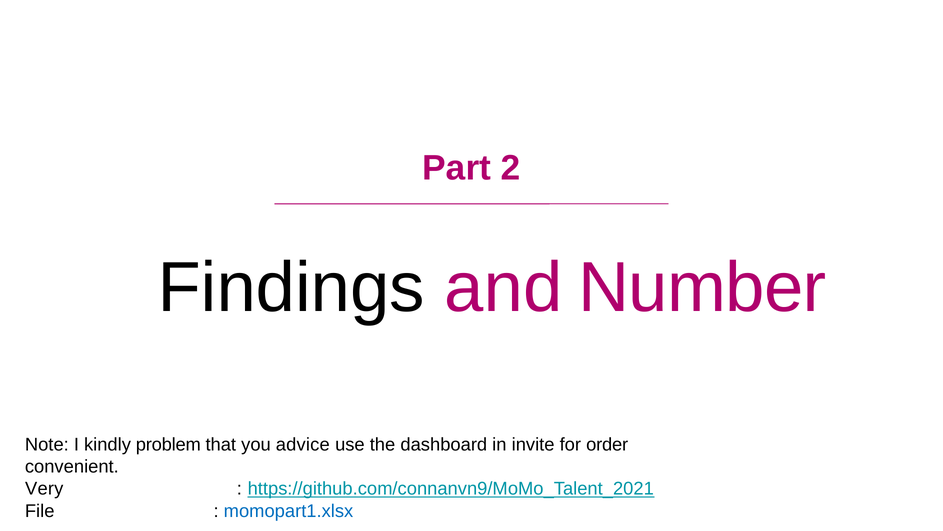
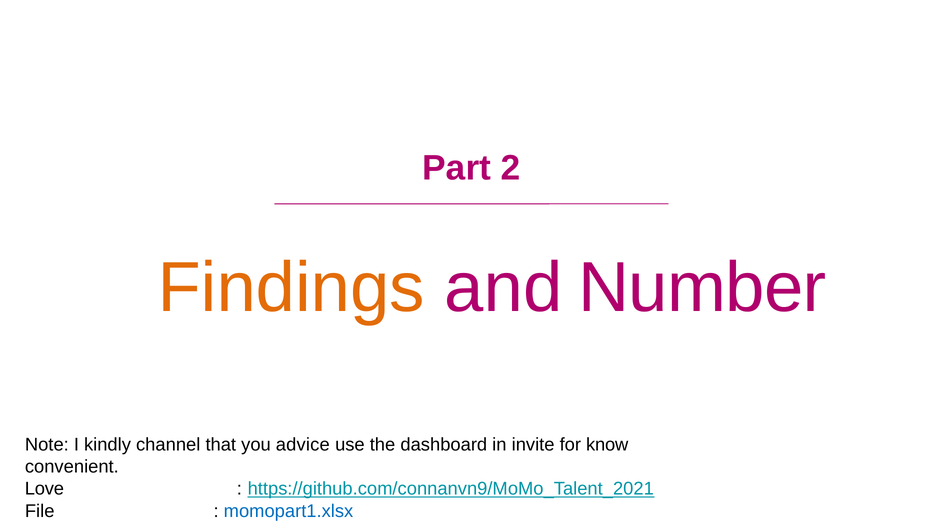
Findings colour: black -> orange (291, 288)
problem: problem -> channel (168, 444)
order: order -> know (607, 444)
Very: Very -> Love (44, 488)
